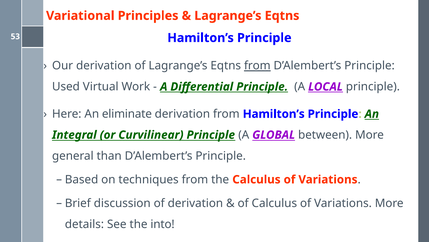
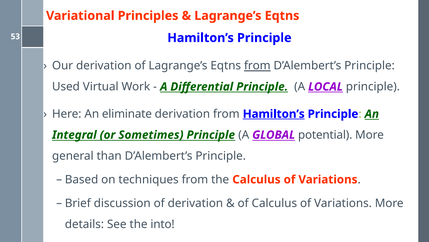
Hamilton’s underline: none -> present (274, 114)
Curvilinear: Curvilinear -> Sometimes (151, 135)
between: between -> potential (325, 135)
